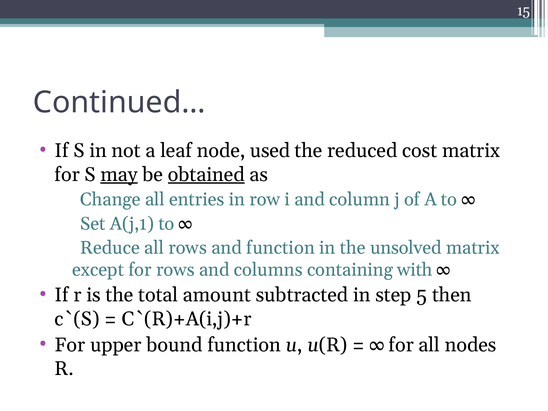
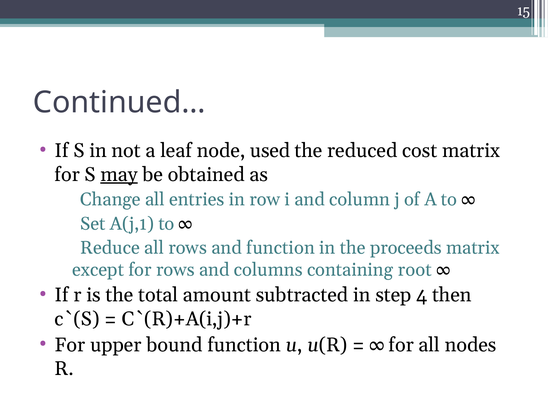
obtained underline: present -> none (206, 175)
unsolved: unsolved -> proceeds (406, 248)
with: with -> root (415, 270)
5: 5 -> 4 (422, 295)
